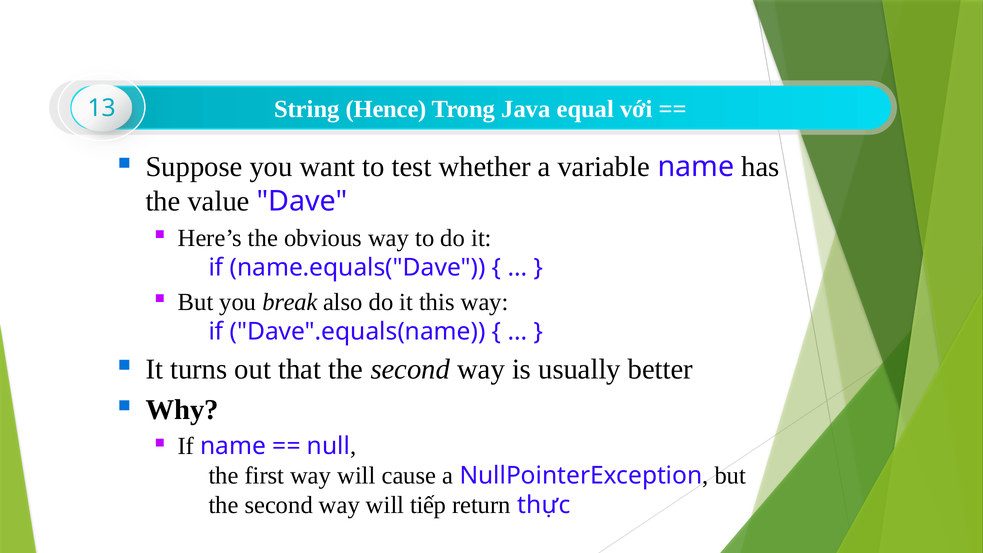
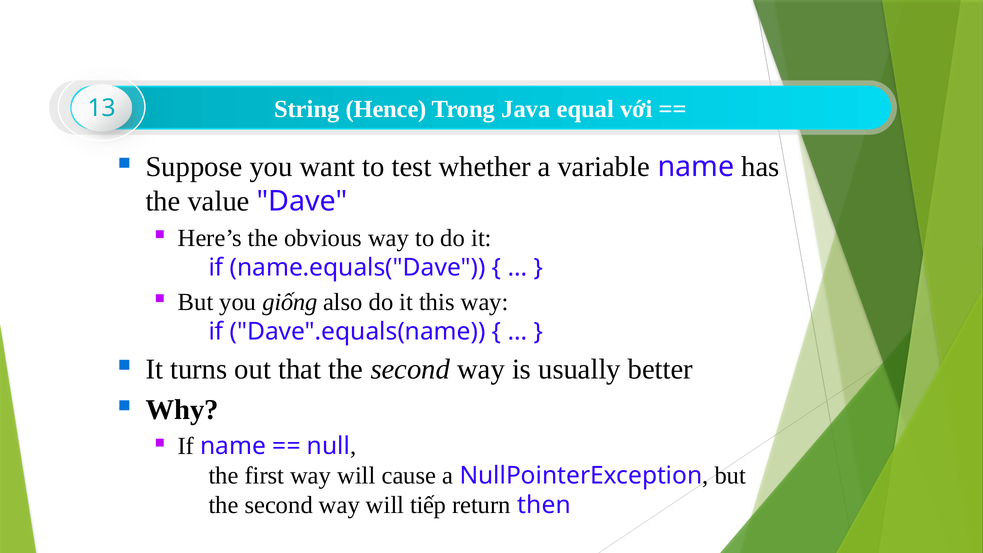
break: break -> giống (290, 302)
thực: thực -> then (544, 505)
